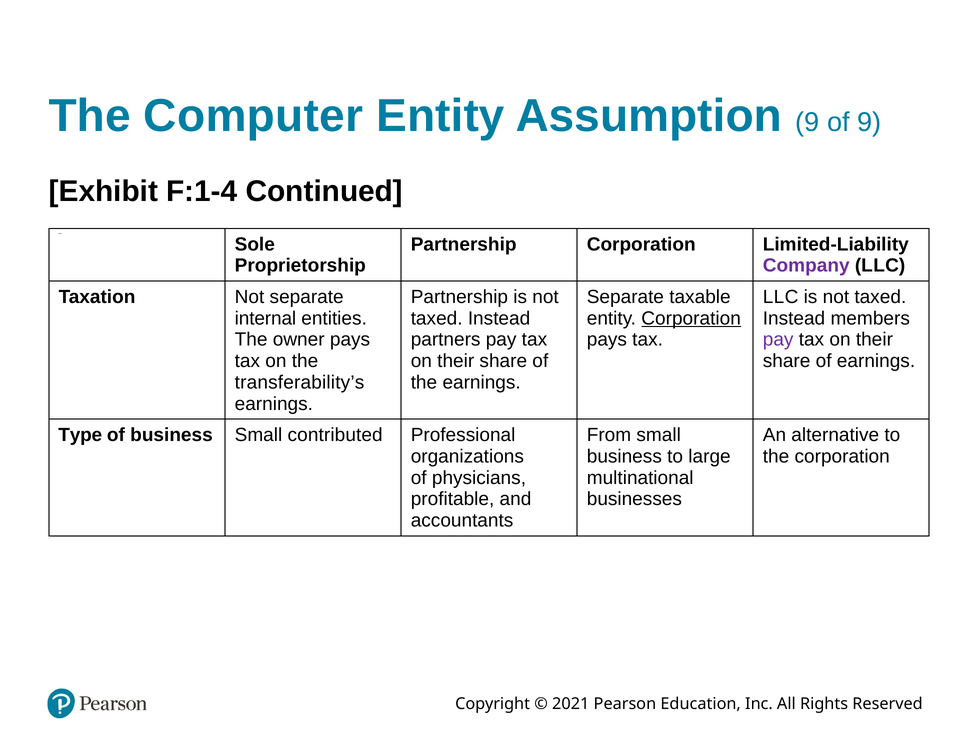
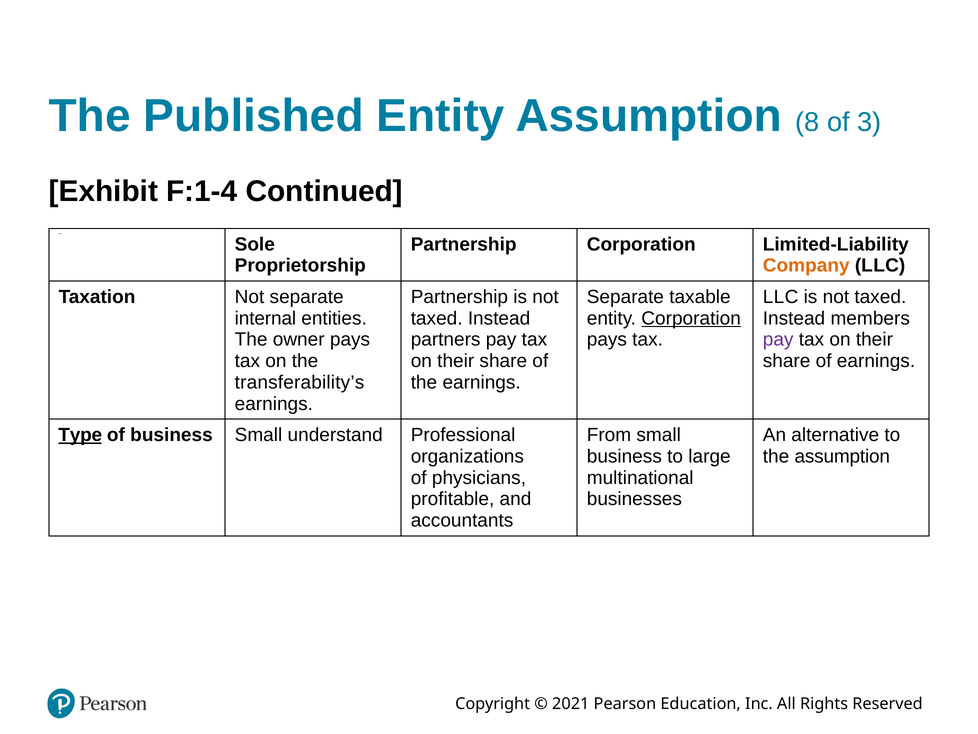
Computer: Computer -> Published (254, 116)
Assumption 9: 9 -> 8 (808, 122)
of 9: 9 -> 3 (869, 122)
Company colour: purple -> orange (806, 265)
Type underline: none -> present (80, 435)
contributed: contributed -> understand (335, 435)
the corporation: corporation -> assumption (842, 456)
